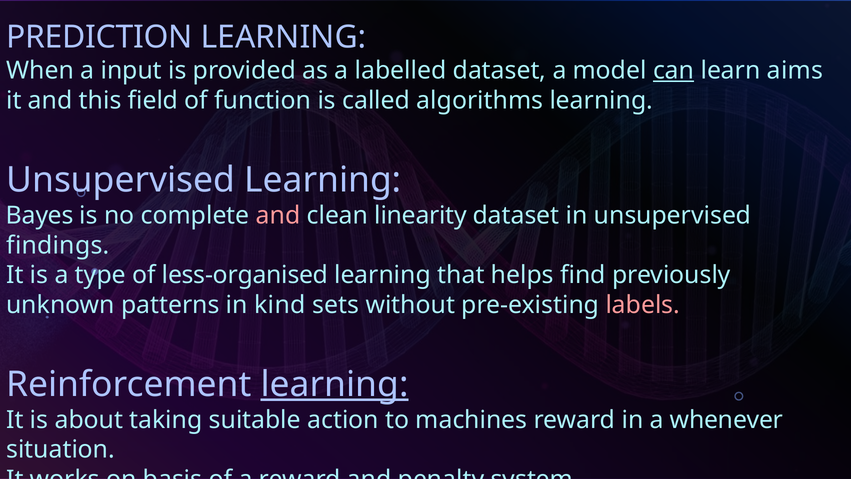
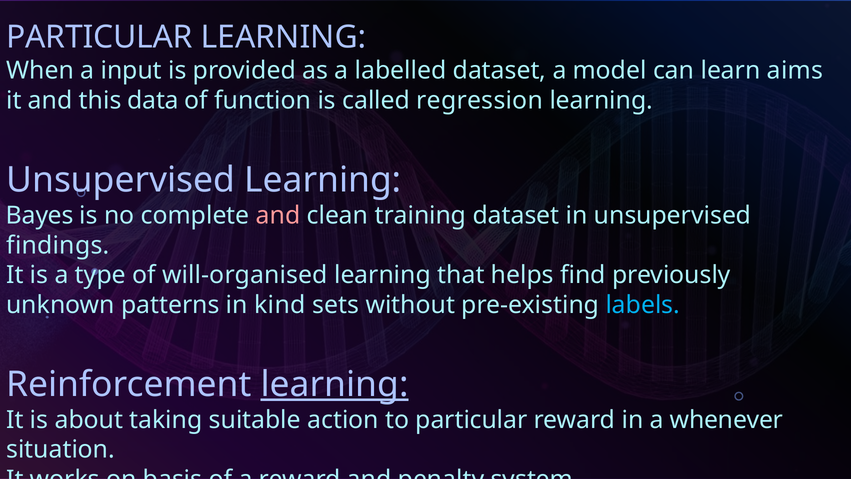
PREDICTION: PREDICTION -> PARTICULAR (99, 37)
can underline: present -> none (674, 71)
field: field -> data (153, 100)
algorithms: algorithms -> regression (480, 100)
linearity: linearity -> training (420, 215)
less-organised: less-organised -> will-organised (245, 275)
labels colour: pink -> light blue (643, 305)
to machines: machines -> particular (471, 420)
